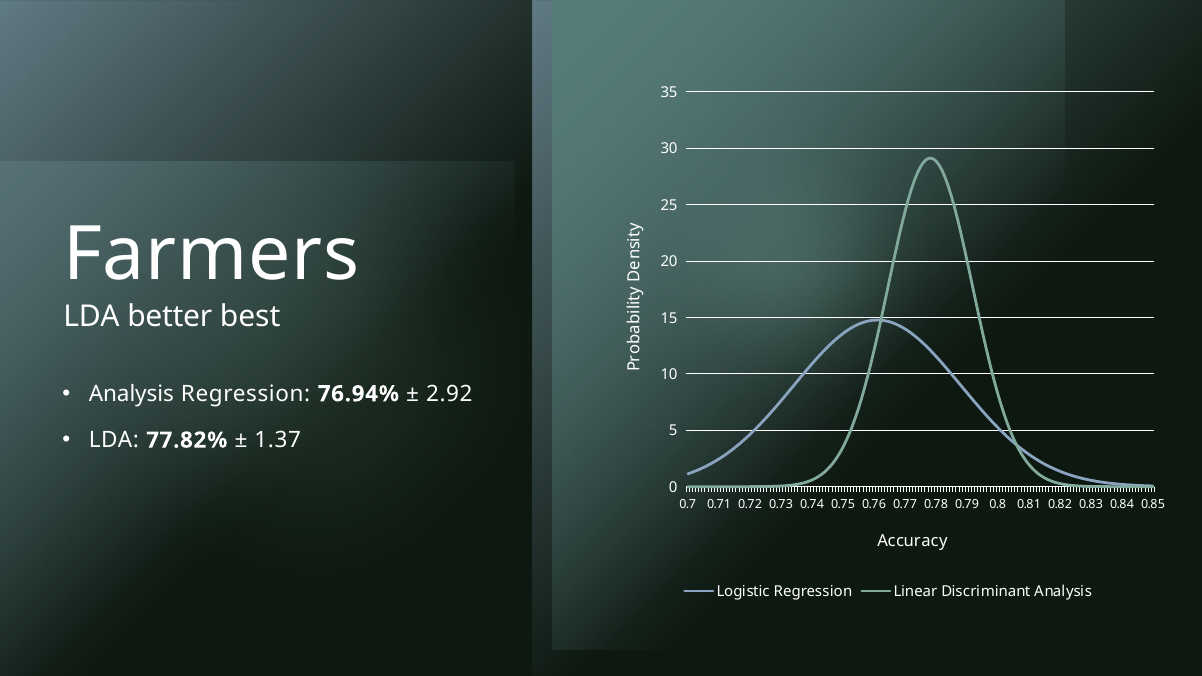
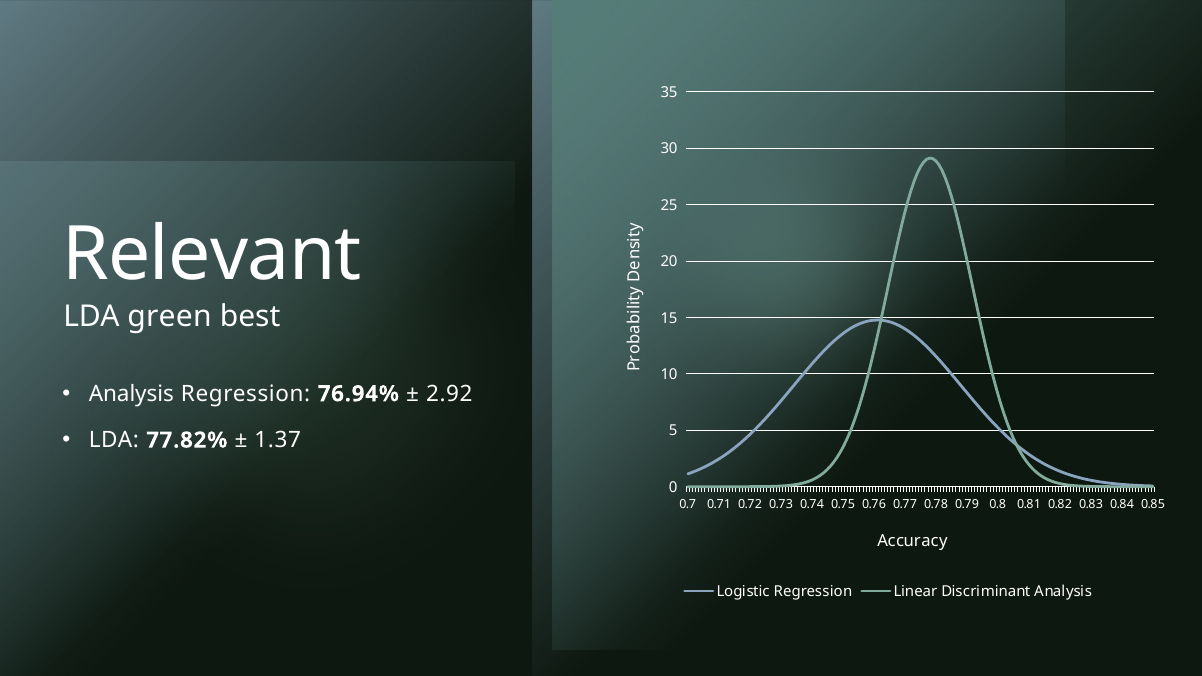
Farmers: Farmers -> Relevant (212, 255)
better: better -> green (170, 316)
